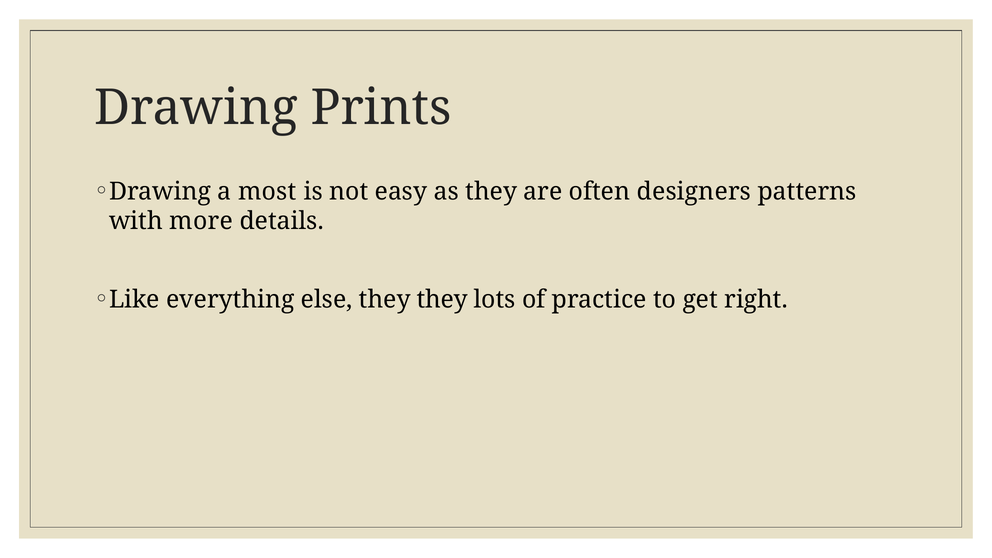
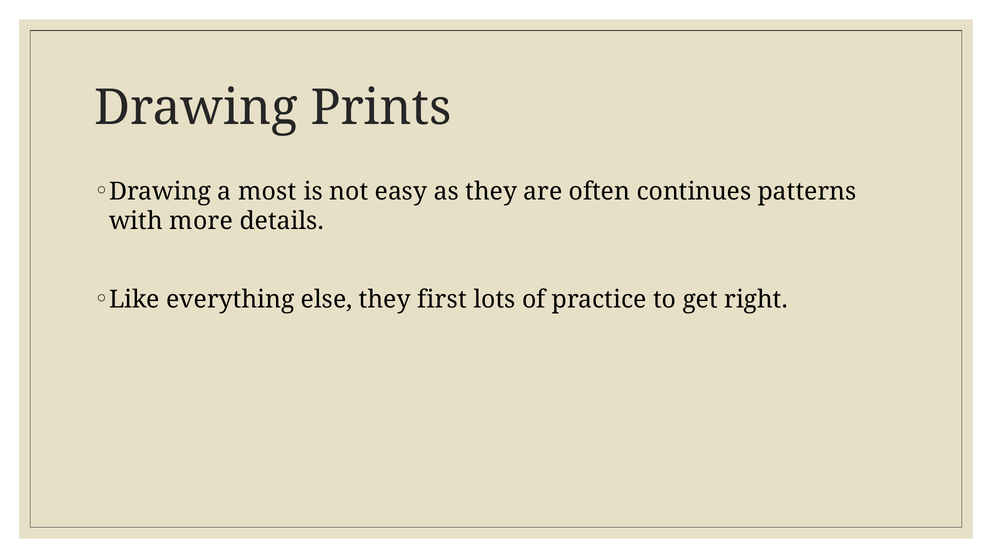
designers: designers -> continues (694, 191)
they they: they -> first (442, 299)
